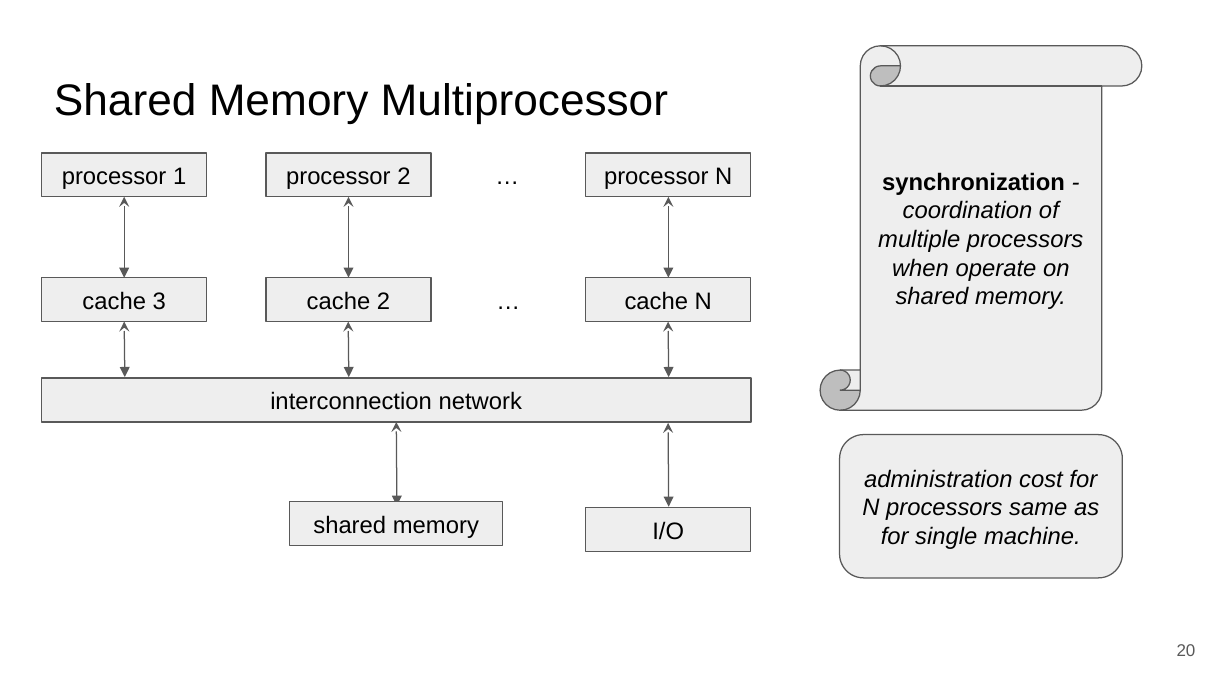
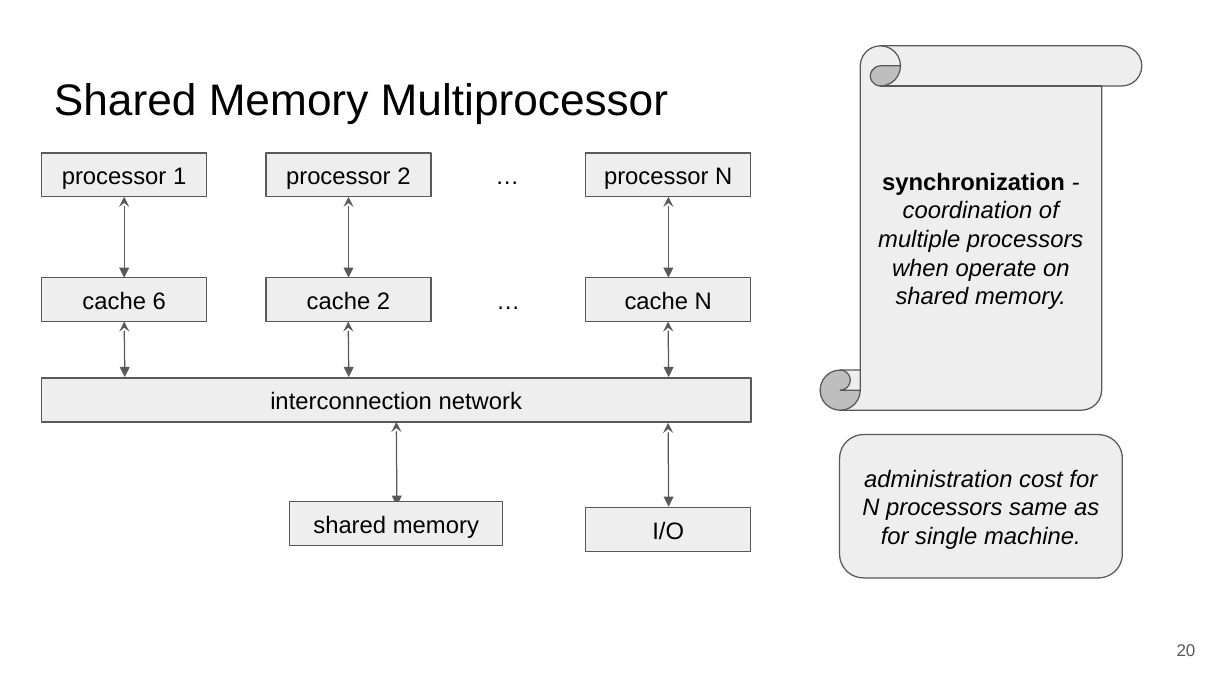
3: 3 -> 6 (159, 302)
